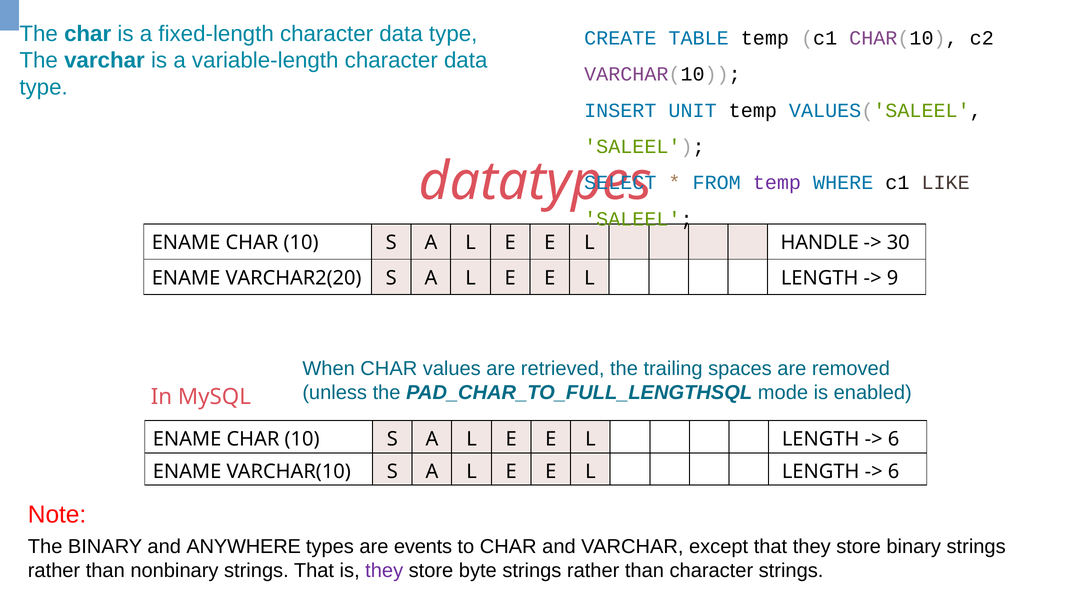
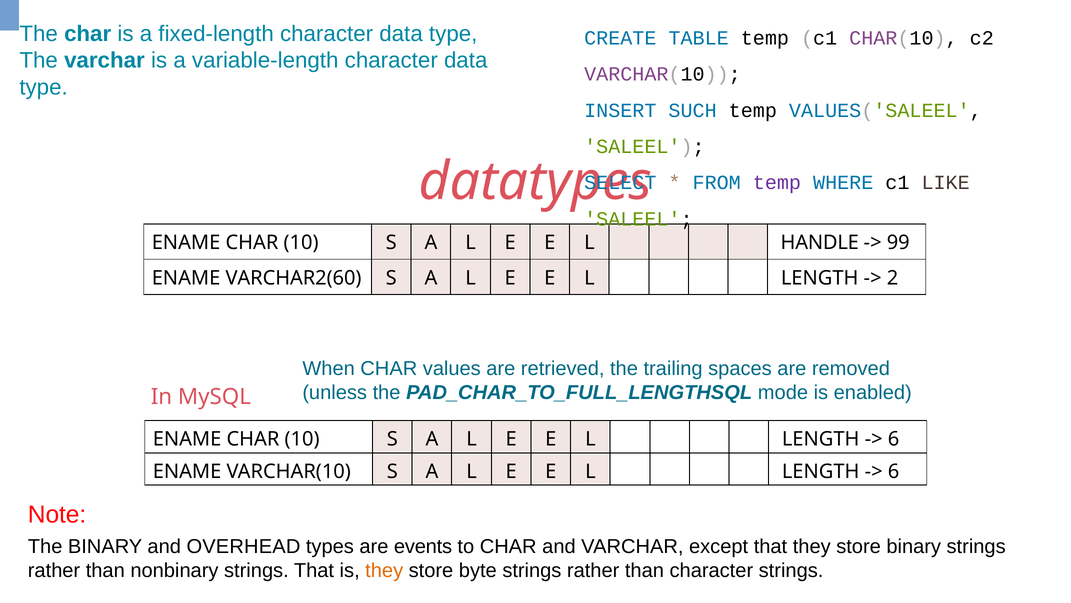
UNIT: UNIT -> SUCH (693, 110)
30: 30 -> 99 (898, 242)
VARCHAR2(20: VARCHAR2(20 -> VARCHAR2(60 (293, 278)
9: 9 -> 2 (892, 278)
ANYWHERE: ANYWHERE -> OVERHEAD (243, 546)
they colour: purple -> orange (384, 570)
